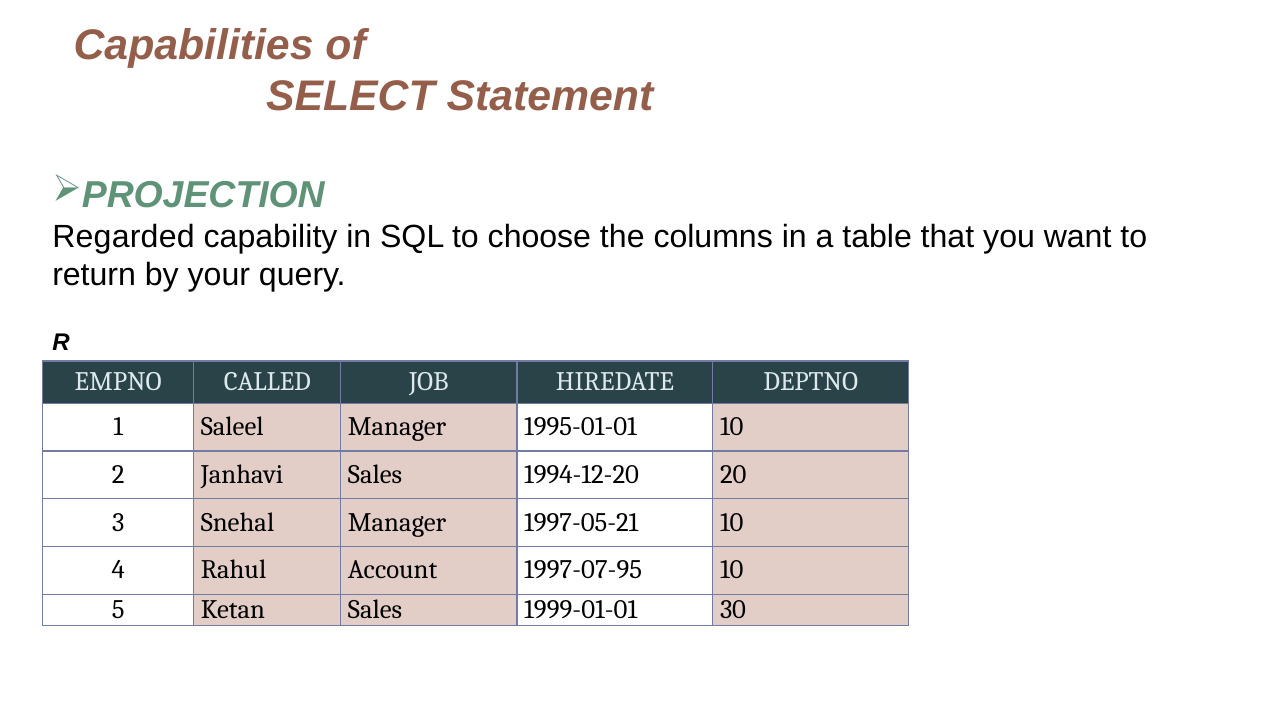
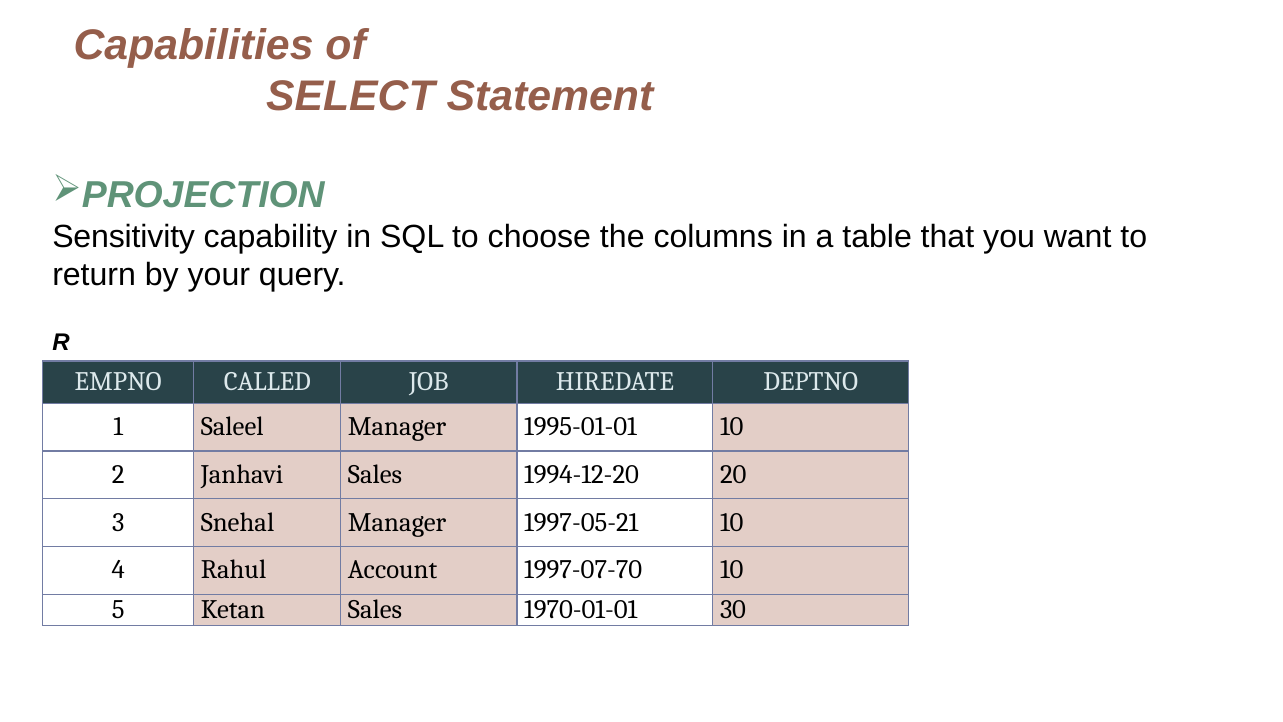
Regarded: Regarded -> Sensitivity (124, 236)
1997-07-95: 1997-07-95 -> 1997-07-70 (583, 570)
1999-01-01: 1999-01-01 -> 1970-01-01 (581, 609)
